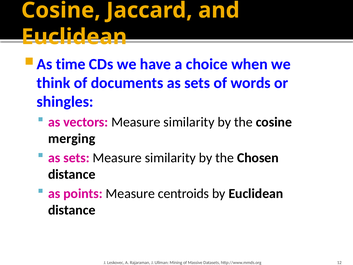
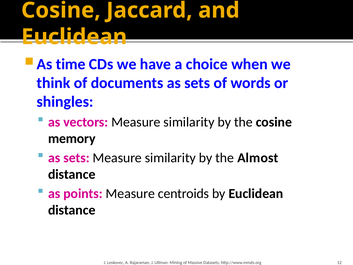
merging: merging -> memory (72, 138)
Chosen: Chosen -> Almost (258, 158)
